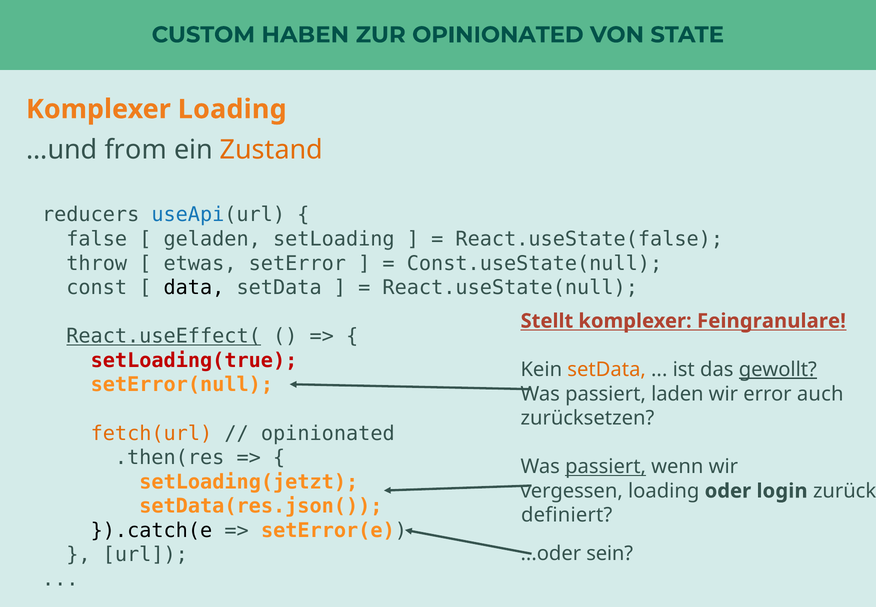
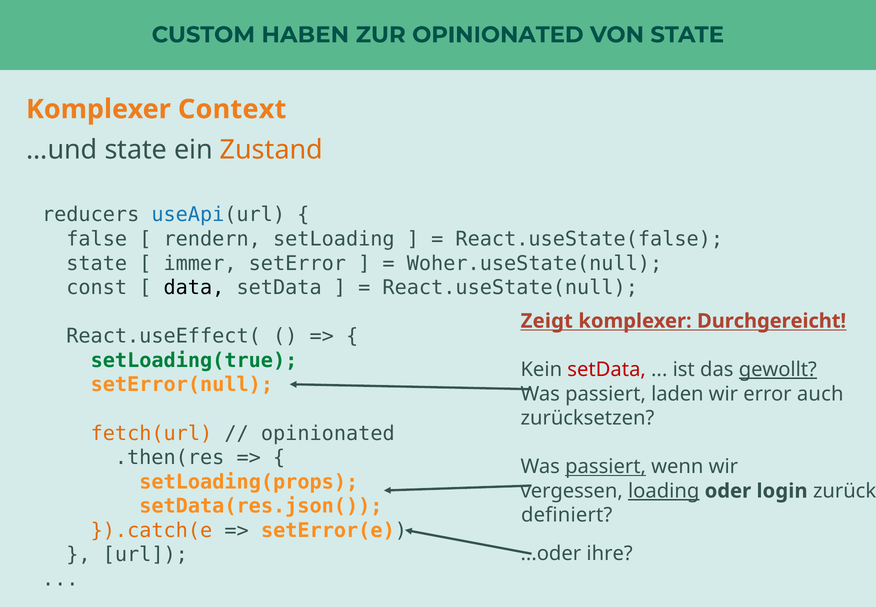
Komplexer Loading: Loading -> Context (232, 109)
...und from: from -> state (136, 150)
geladen: geladen -> rendern (212, 239)
throw: throw -> state (97, 263)
etwas: etwas -> immer (200, 263)
Const.useState(null: Const.useState(null -> Woher.useState(null (534, 263)
Stellt: Stellt -> Zeigt (547, 321)
Feingranulare: Feingranulare -> Durchgereicht (772, 321)
React.useEffect( underline: present -> none (164, 336)
setLoading(true colour: red -> green (194, 360)
setData colour: orange -> red (607, 369)
setLoading(jetzt: setLoading(jetzt -> setLoading(props (249, 481)
loading underline: none -> present (664, 491)
}).catch(e colour: black -> orange (151, 530)
sein: sein -> ihre (610, 553)
